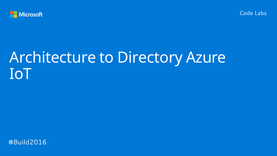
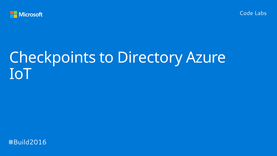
Architecture: Architecture -> Checkpoints (53, 58)
